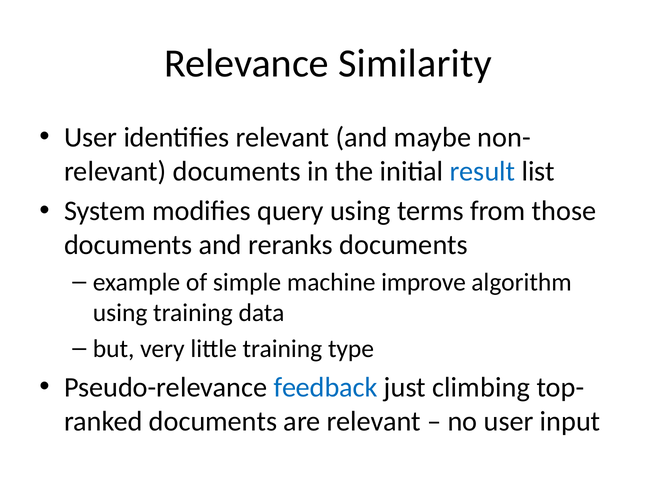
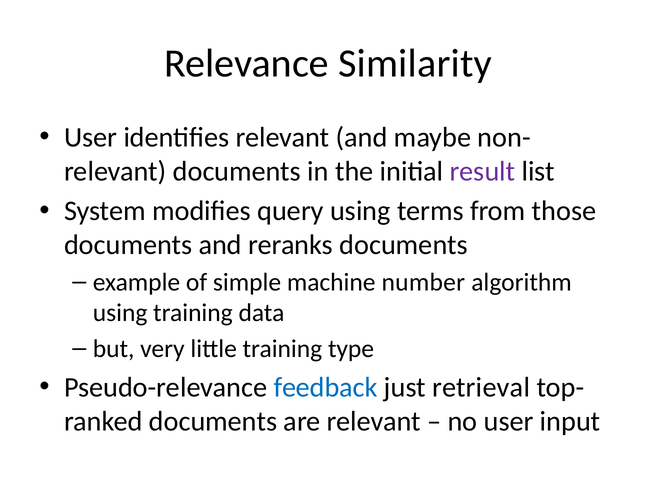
result colour: blue -> purple (482, 171)
improve: improve -> number (423, 282)
climbing: climbing -> retrieval (481, 387)
